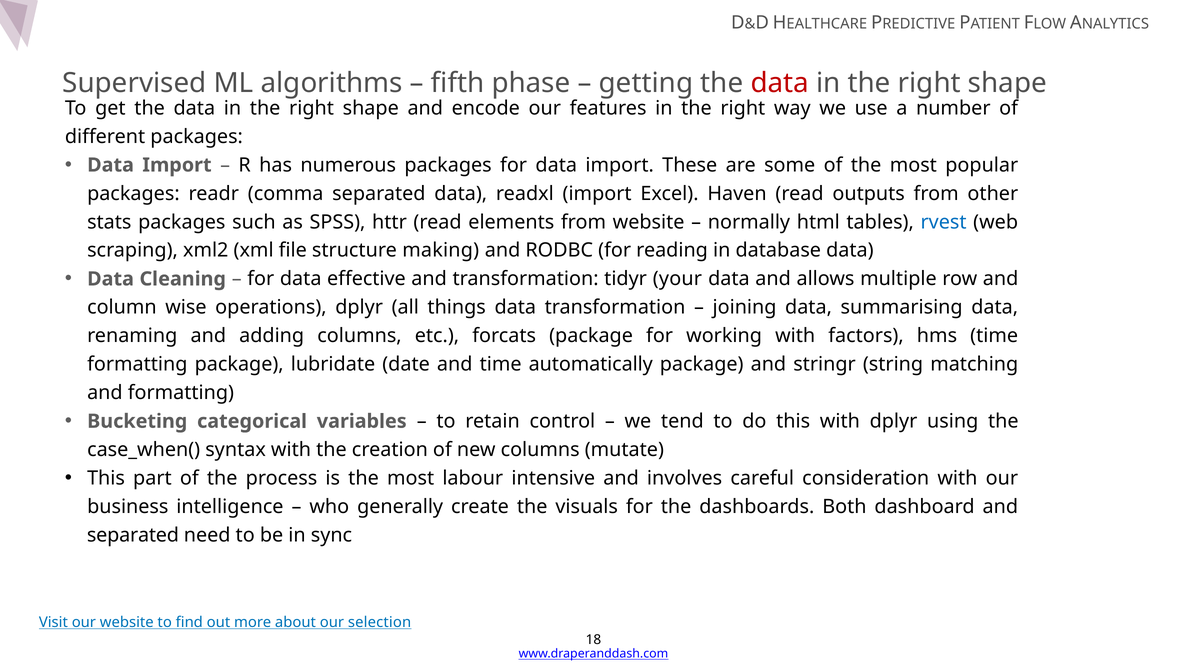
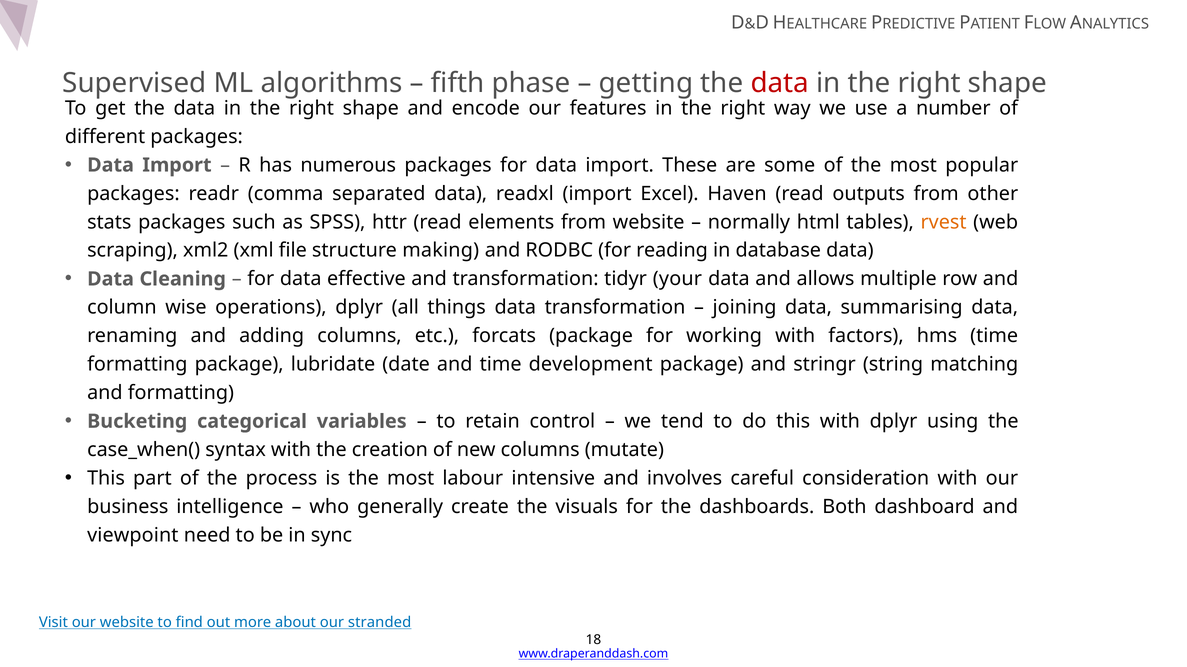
rvest colour: blue -> orange (944, 222)
automatically: automatically -> development (591, 365)
separated: separated -> viewpoint (133, 536)
selection: selection -> stranded (380, 623)
